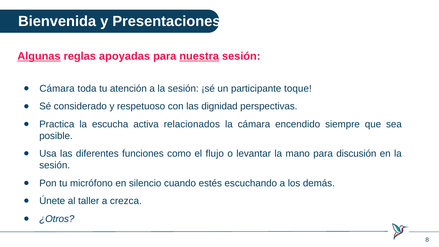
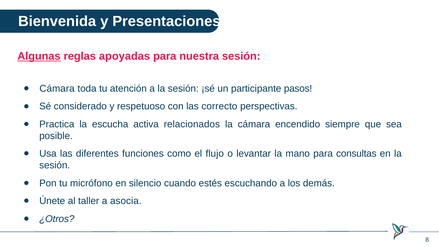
nuestra underline: present -> none (199, 56)
toque: toque -> pasos (298, 89)
dignidad: dignidad -> correcto (219, 106)
discusión: discusión -> consultas (356, 154)
crezca: crezca -> asocia (126, 201)
